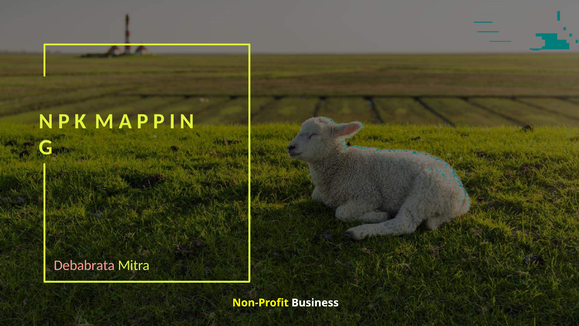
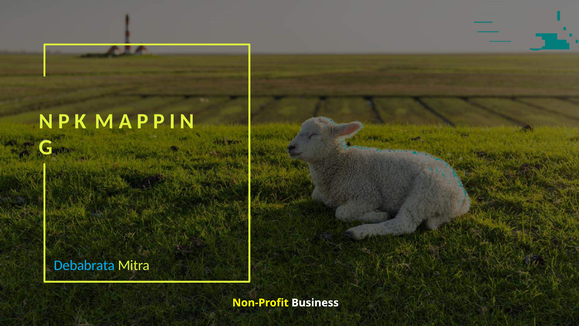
Debabrata colour: pink -> light blue (84, 265)
